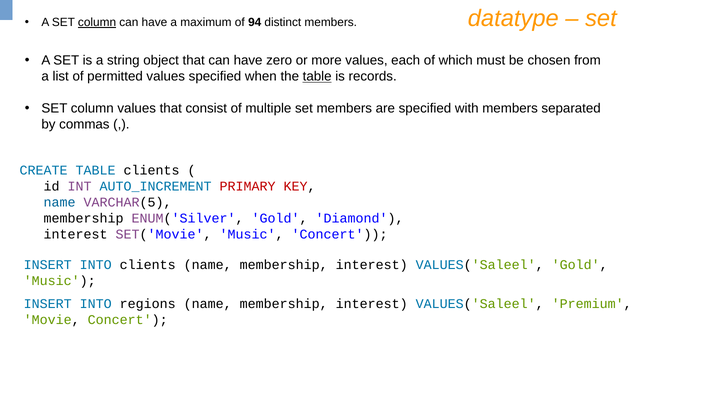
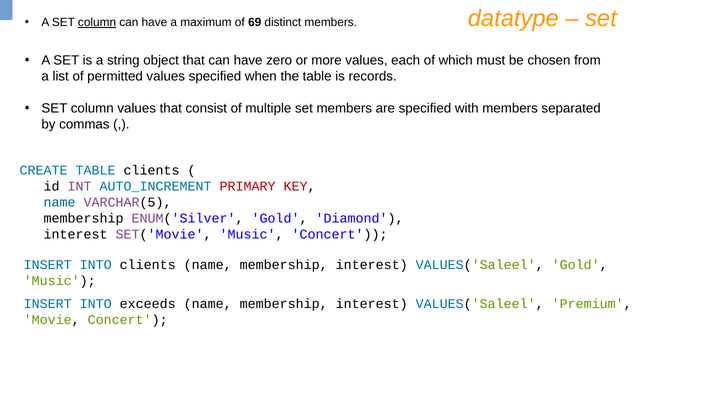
94: 94 -> 69 (255, 22)
table underline: present -> none (317, 76)
regions: regions -> exceeds (148, 304)
